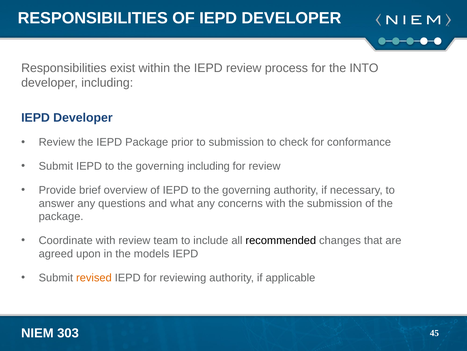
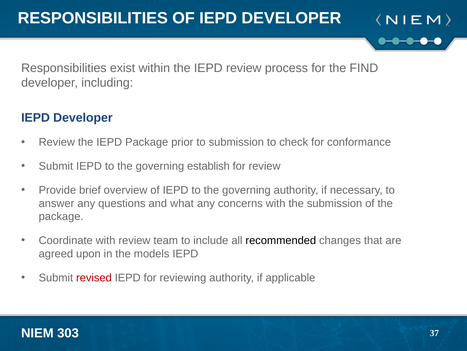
INTO: INTO -> FIND (364, 68)
governing including: including -> establish (208, 166)
revised colour: orange -> red (94, 277)
45: 45 -> 37 (434, 332)
